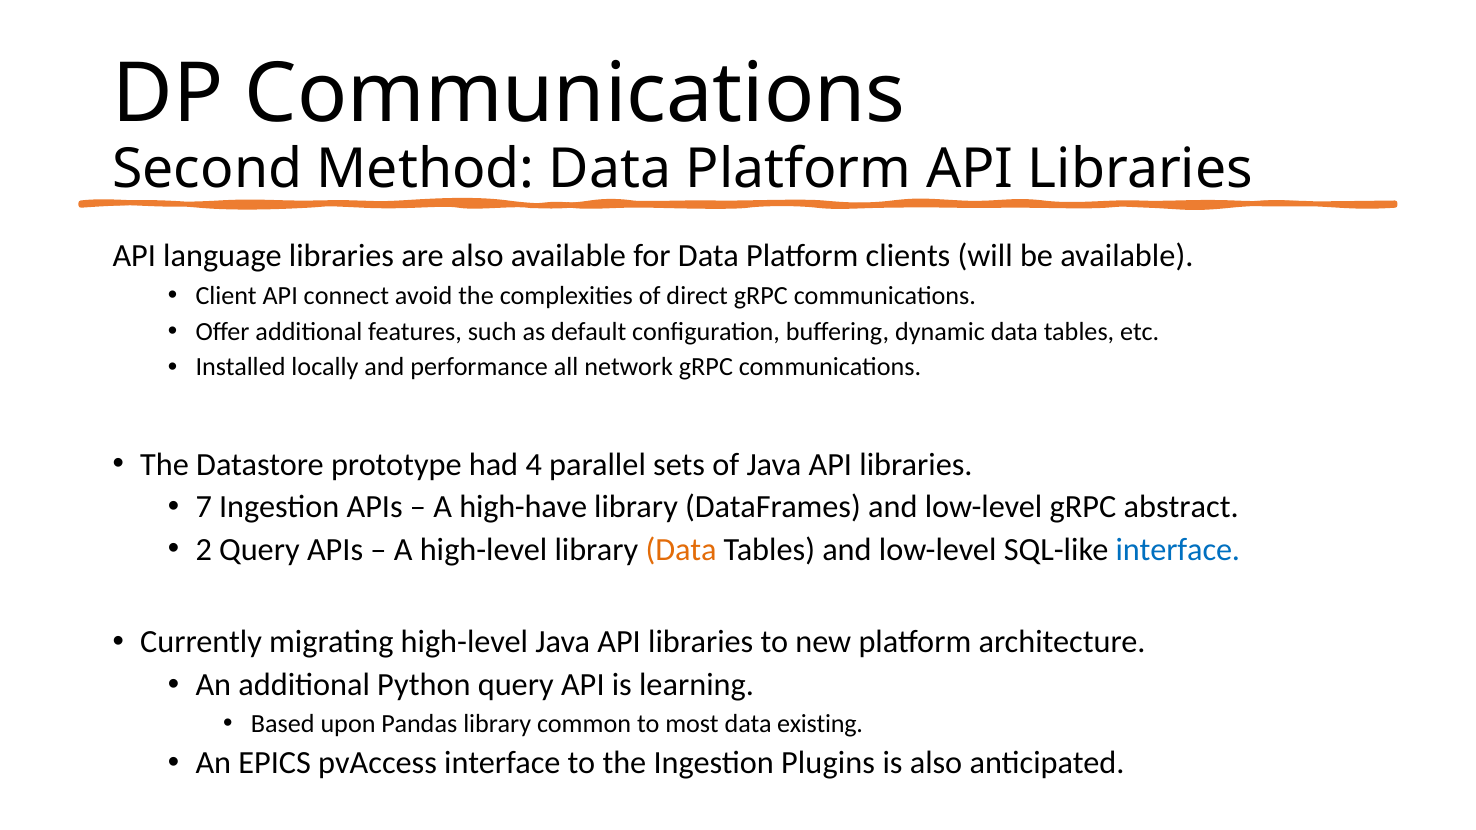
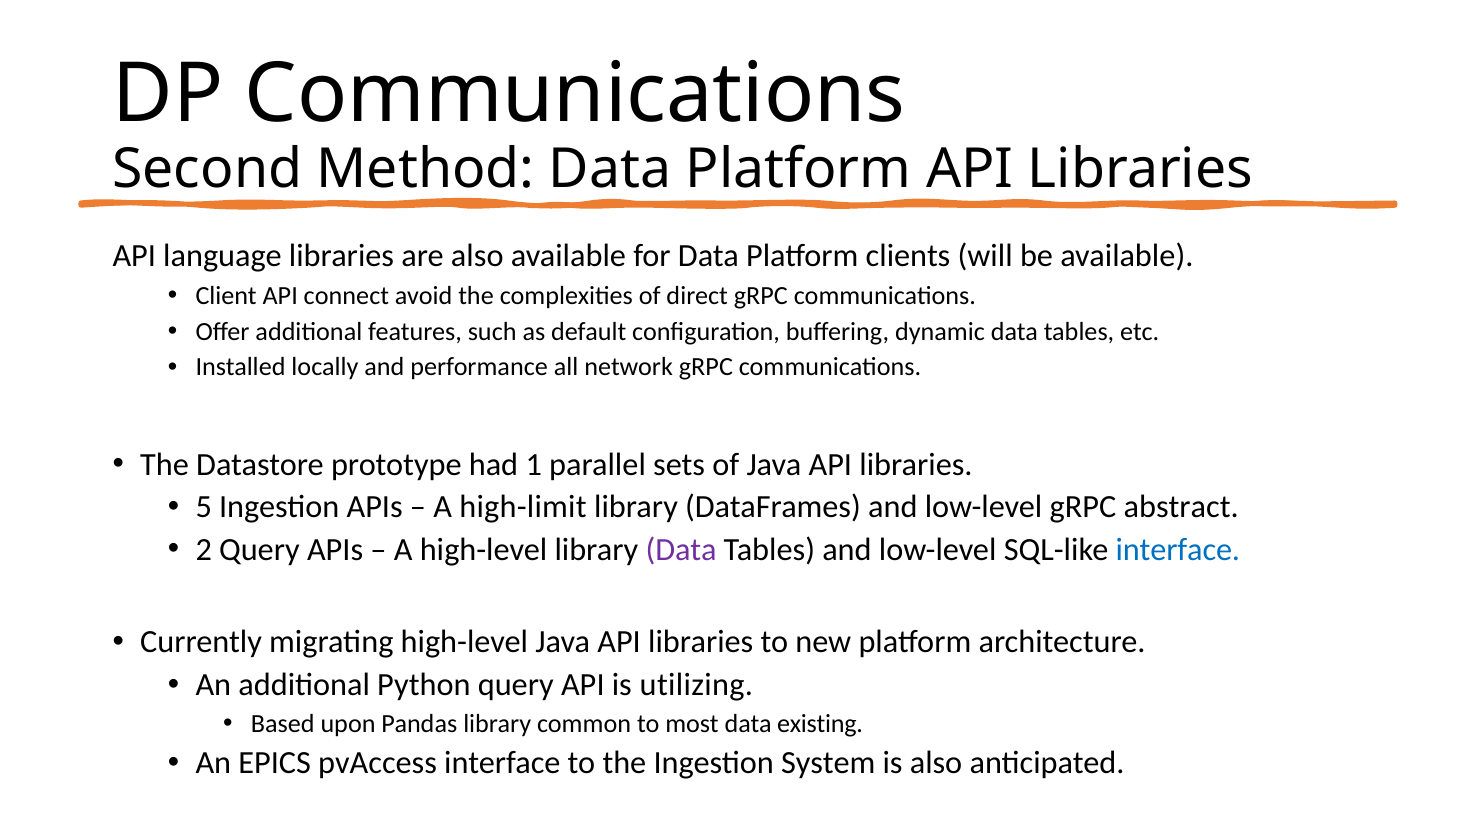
4: 4 -> 1 (534, 465)
7: 7 -> 5 (204, 507)
high-have: high-have -> high-limit (523, 507)
Data colour: orange -> purple (681, 550)
learning: learning -> utilizing (696, 685)
Plugins: Plugins -> System (828, 763)
